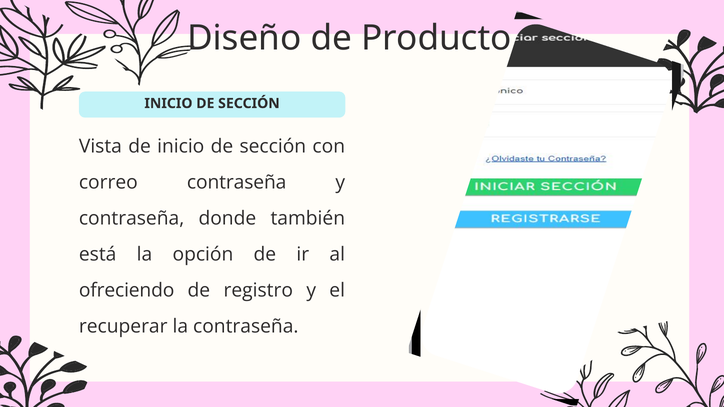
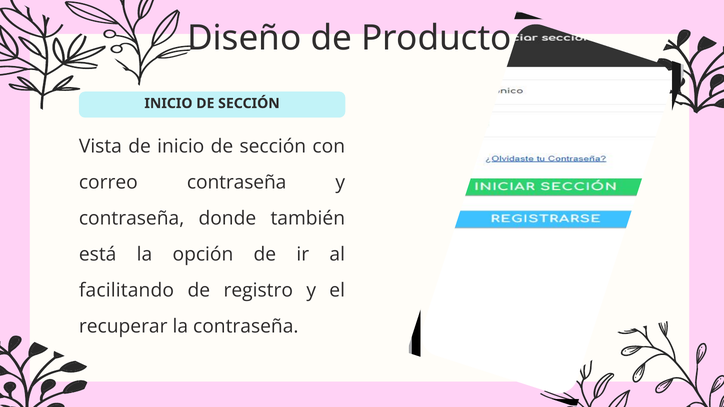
ofreciendo: ofreciendo -> facilitando (126, 291)
